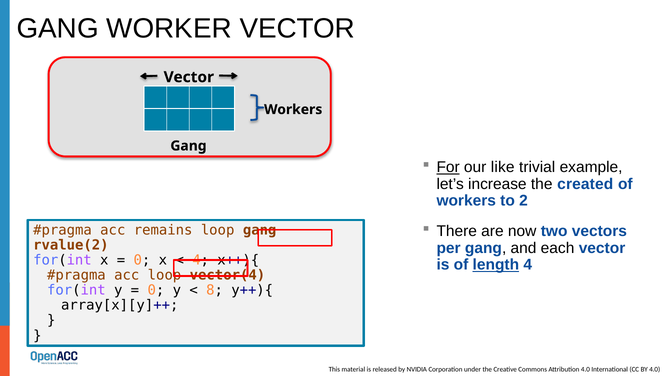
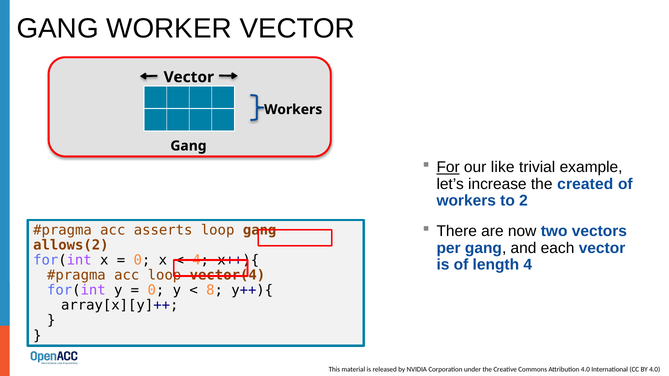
remains: remains -> asserts (163, 230)
rvalue(2: rvalue(2 -> allows(2 (71, 245)
length underline: present -> none (496, 265)
